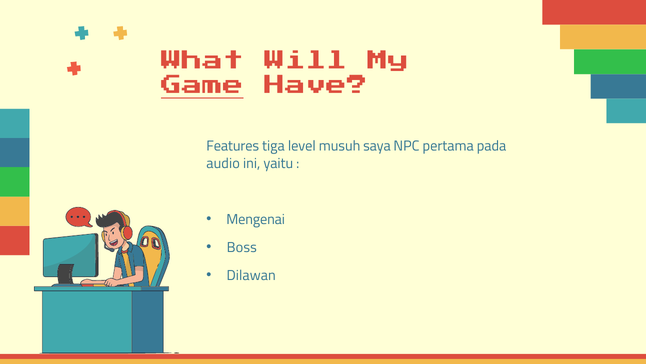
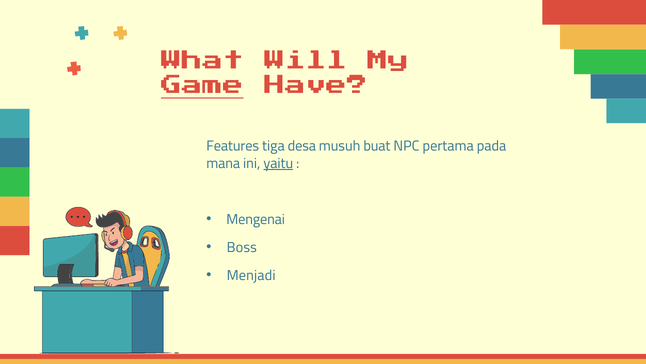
level: level -> desa (302, 146)
saya: saya -> buat (377, 146)
audio: audio -> mana (223, 163)
yaitu underline: none -> present (278, 163)
Dilawan: Dilawan -> Menjadi (251, 275)
